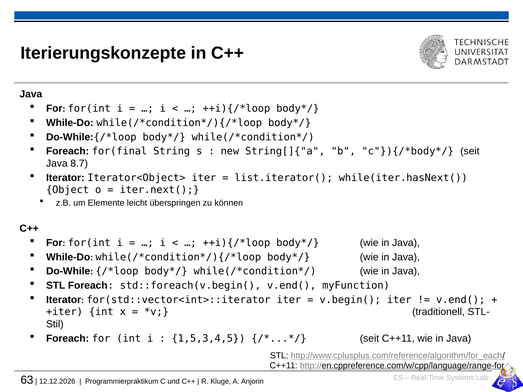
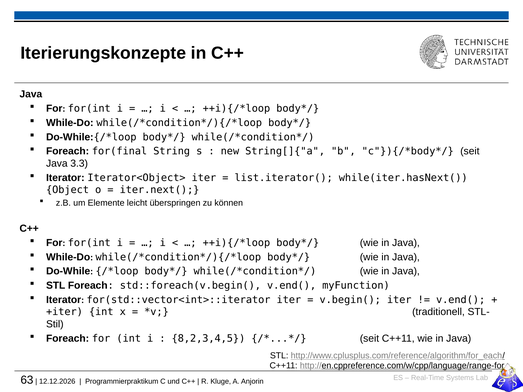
8.7: 8.7 -> 3.3 (79, 164)
1,5,3,4,5: 1,5,3,4,5 -> 8,2,3,4,5 (208, 339)
